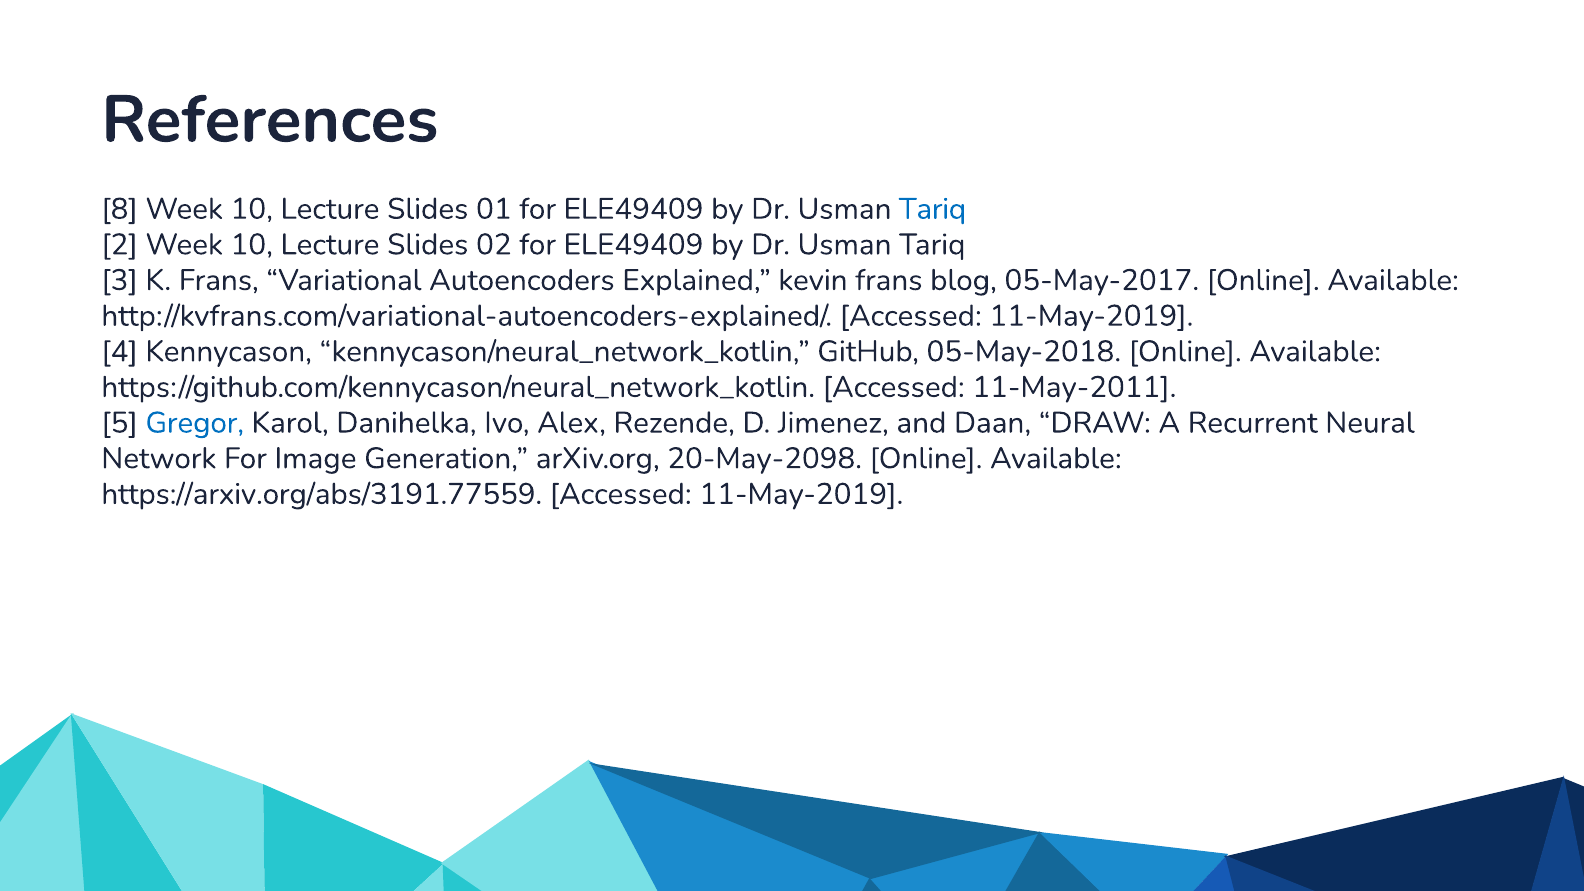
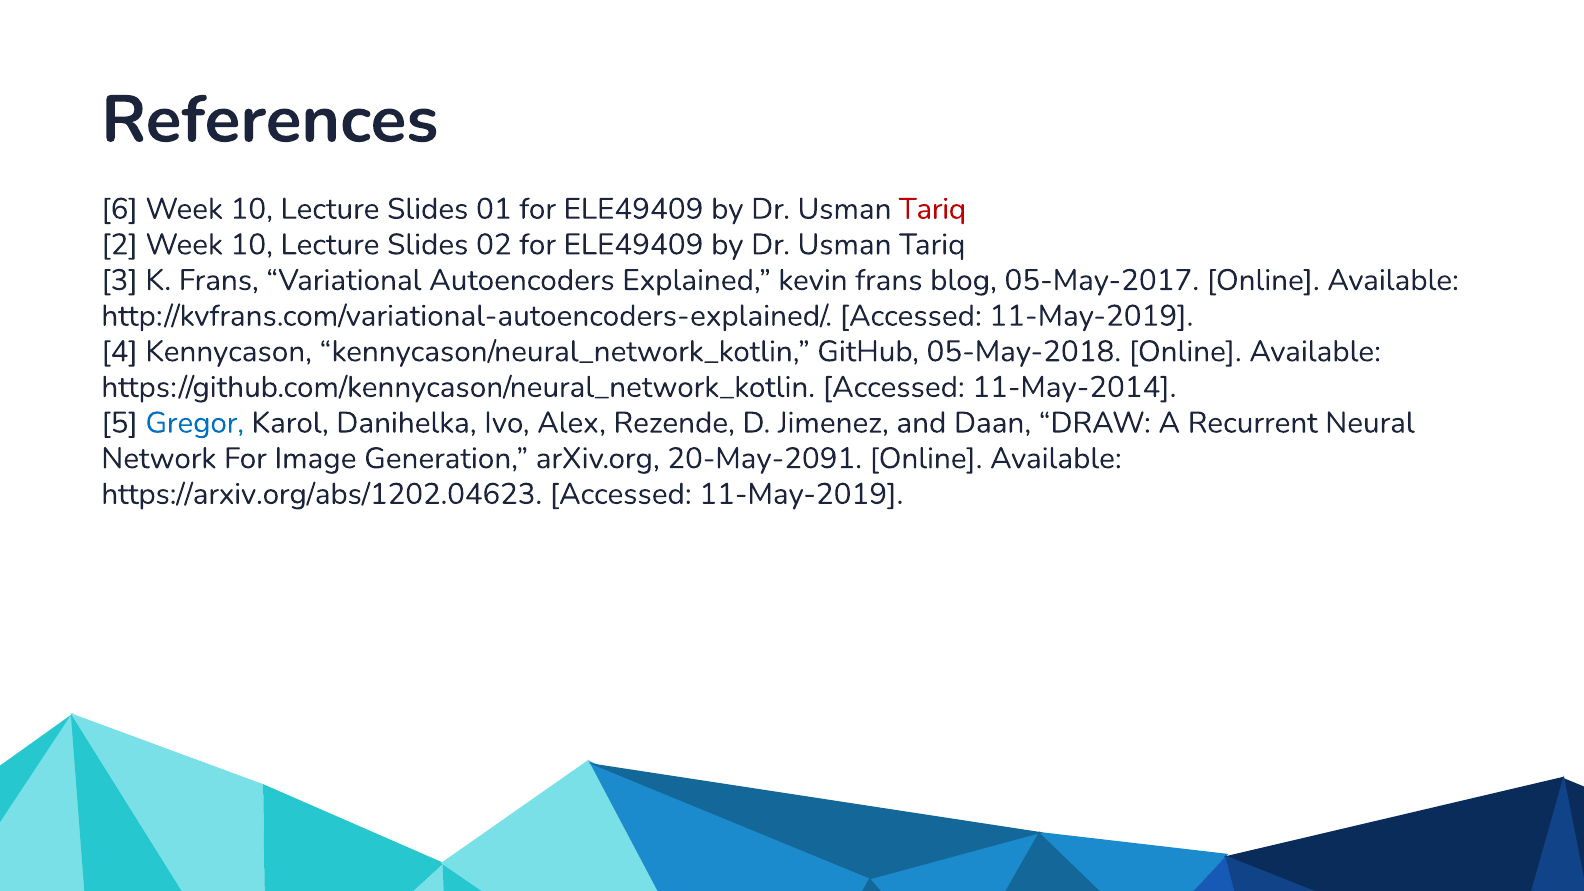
8: 8 -> 6 (120, 209)
Tariq colour: blue -> red (932, 209)
11-May-2011: 11-May-2011 -> 11-May-2014 (1074, 387)
20-May-2098: 20-May-2098 -> 20-May-2091 (765, 459)
https://arxiv.org/abs/3191.77559: https://arxiv.org/abs/3191.77559 -> https://arxiv.org/abs/1202.04623 (322, 494)
